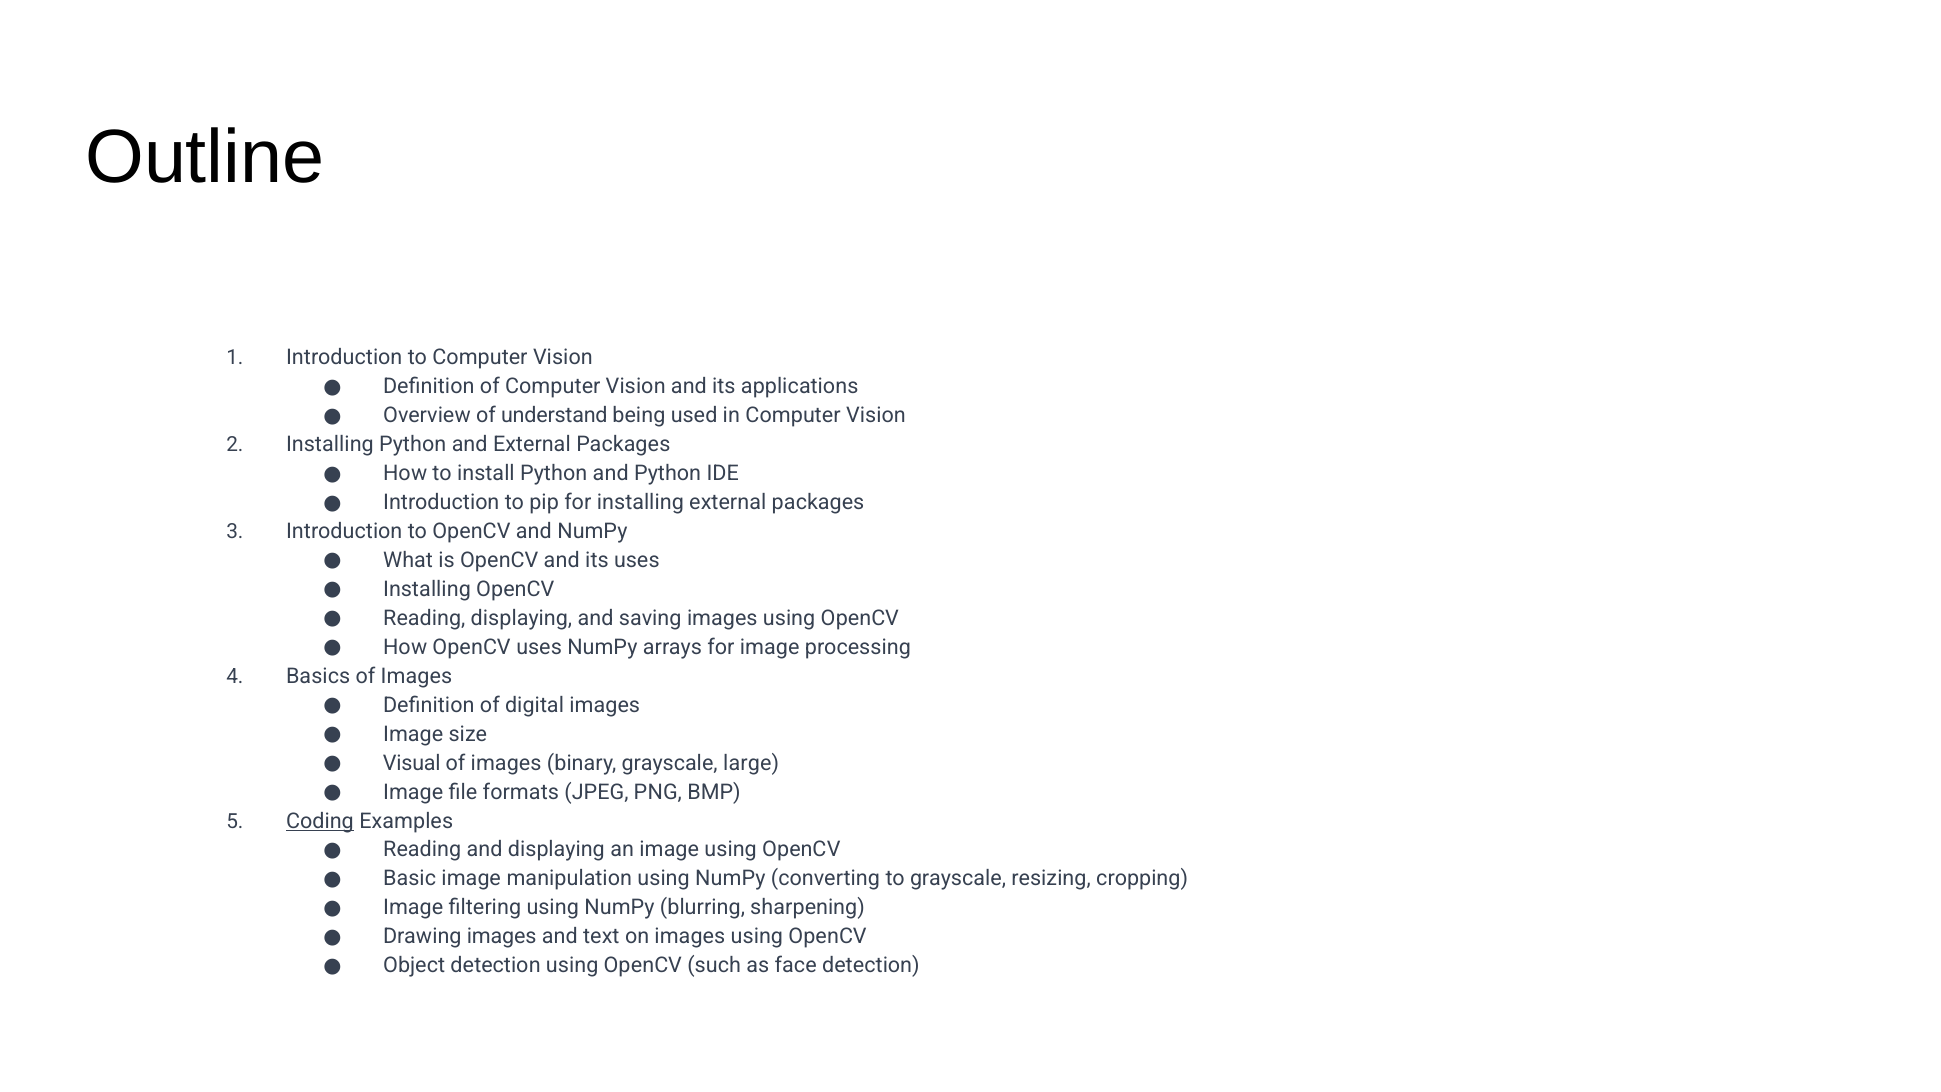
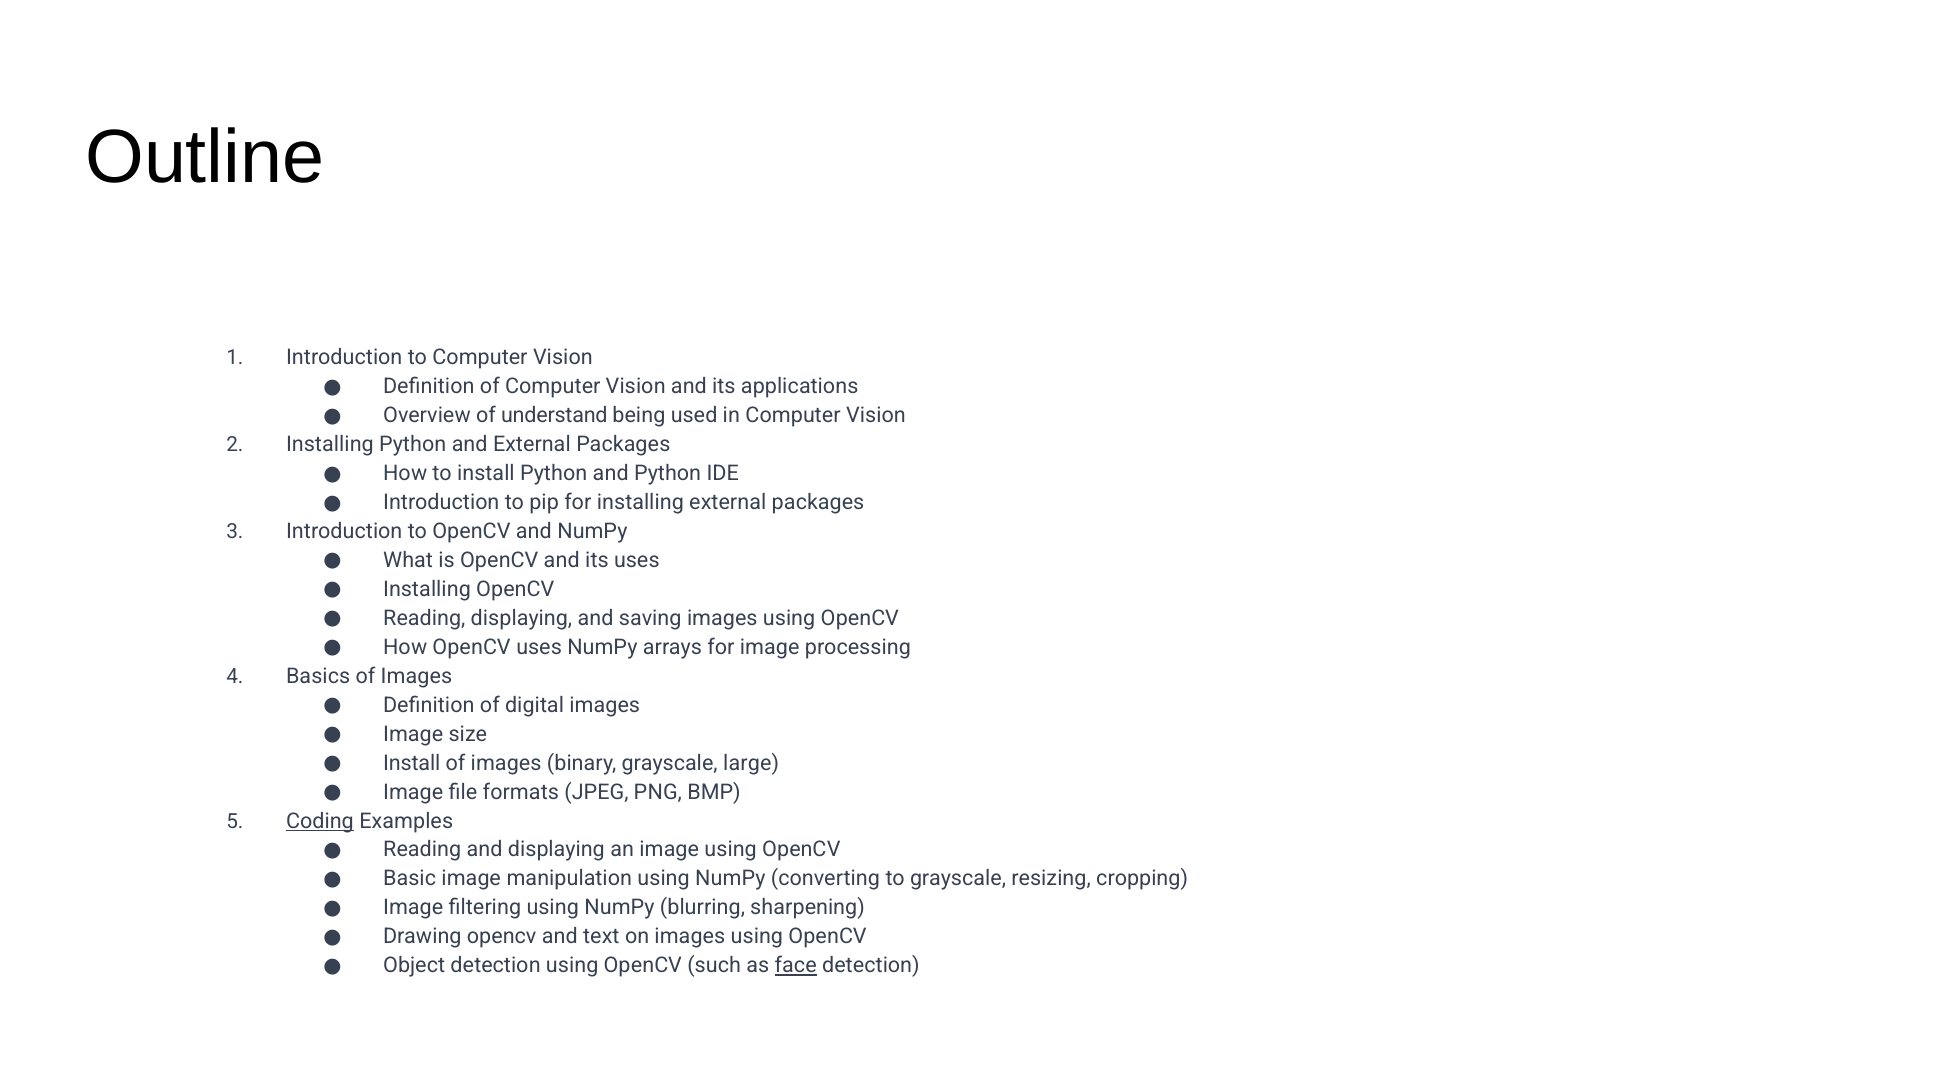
Visual: Visual -> Install (412, 763)
Drawing images: images -> opencv (502, 937)
face underline: none -> present (796, 966)
